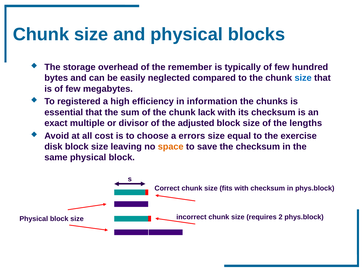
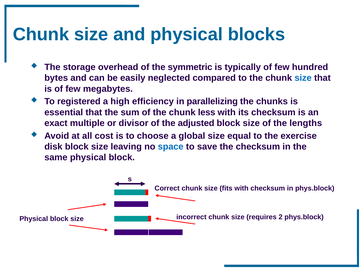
remember: remember -> symmetric (190, 67)
information: information -> parallelizing (212, 102)
lack: lack -> less (207, 113)
errors: errors -> global (192, 136)
space colour: orange -> blue (171, 147)
